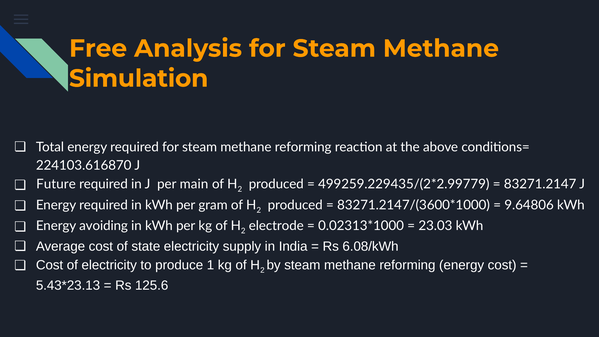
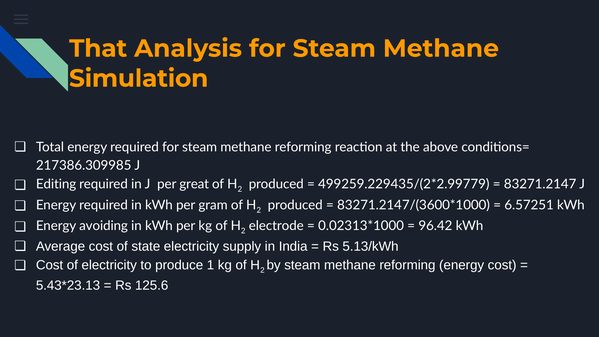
Free: Free -> That (98, 49)
224103.616870: 224103.616870 -> 217386.309985 (84, 165)
Future: Future -> Editing (56, 184)
main: main -> great (194, 184)
9.64806: 9.64806 -> 6.57251 (529, 205)
23.03: 23.03 -> 96.42 (435, 226)
6.08/kWh: 6.08/kWh -> 5.13/kWh (370, 246)
